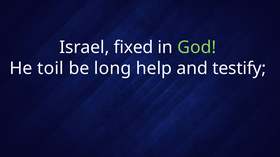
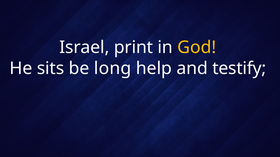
fixed: fixed -> print (133, 48)
God colour: light green -> yellow (197, 48)
toil: toil -> sits (51, 69)
